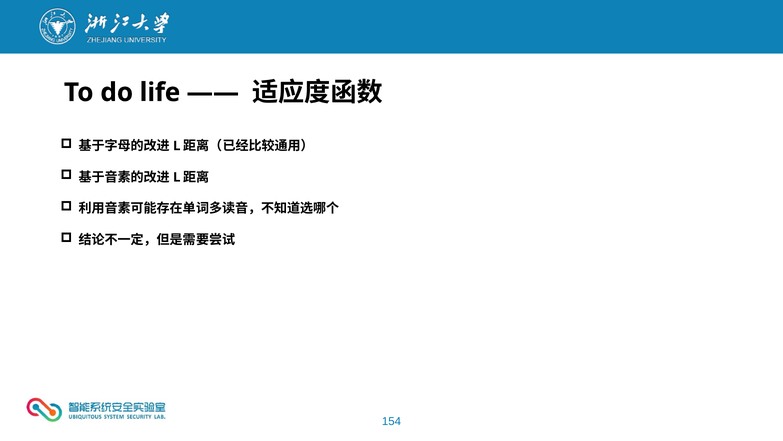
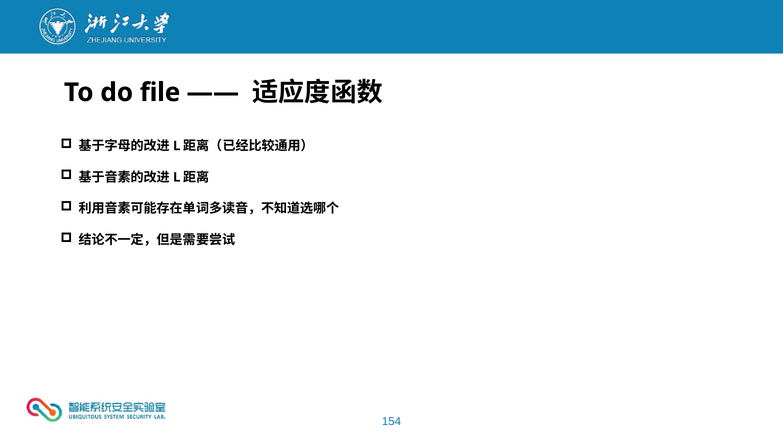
life: life -> file (160, 92)
